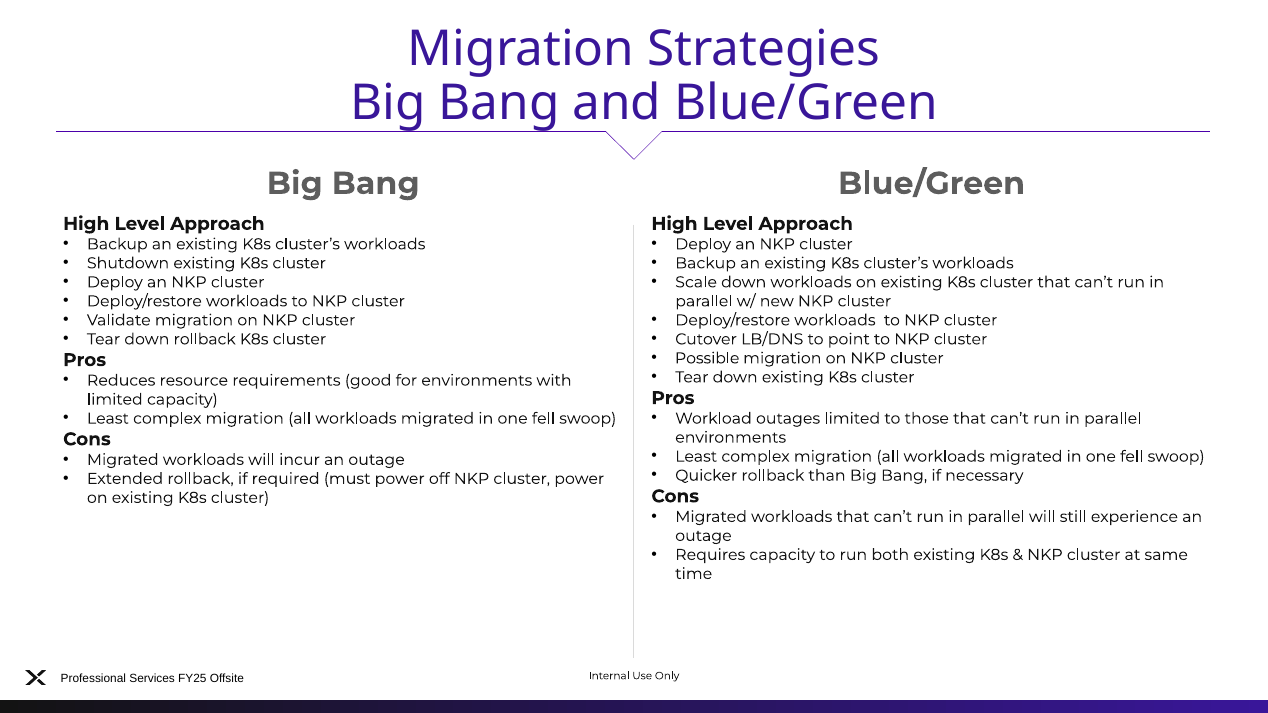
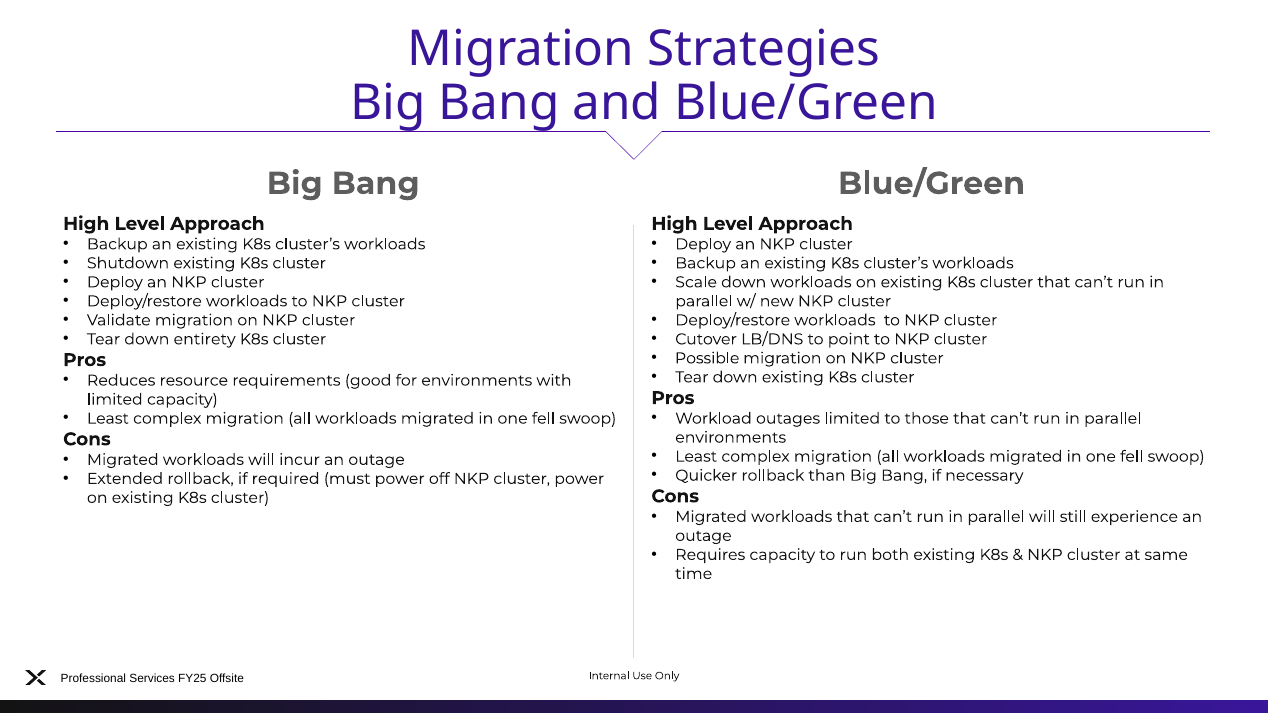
down rollback: rollback -> entirety (205, 339)
